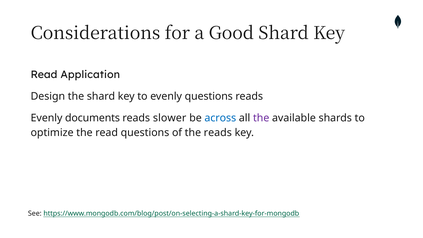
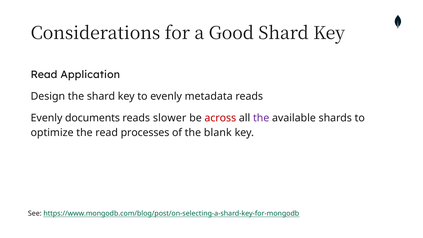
evenly questions: questions -> metadata (209, 96)
across colour: blue -> red (220, 118)
read questions: questions -> processes (145, 132)
the reads: reads -> blank (218, 132)
